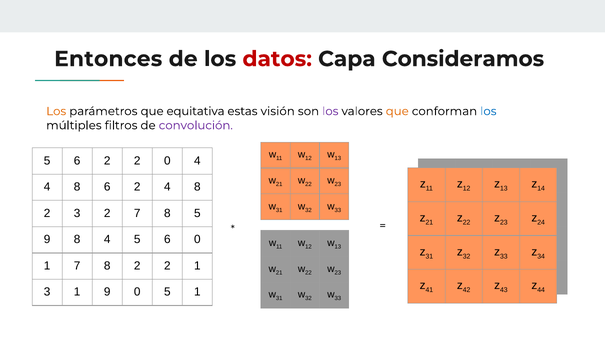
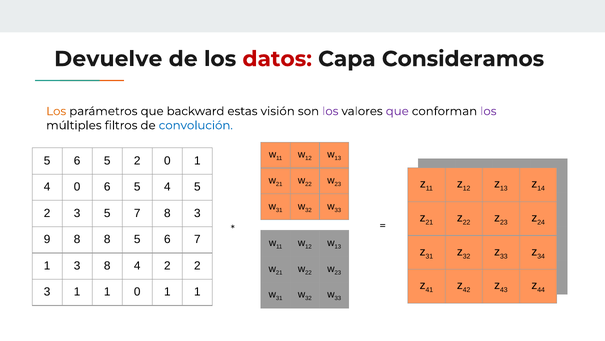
Entonces: Entonces -> Devuelve (108, 59)
equitativa: equitativa -> backward (196, 111)
que colour: orange -> purple (397, 111)
los colour: blue -> purple (488, 111)
convolución colour: purple -> blue (196, 125)
5 6 2: 2 -> 5 (107, 161)
2 0 4: 4 -> 1 (197, 161)
8: 8 -> 0 (77, 187)
2: 2 -> 5 (137, 187)
8: 8 -> 5 (197, 187)
3 2: 2 -> 5 (107, 213)
8 5: 5 -> 3 (197, 213)
8 4: 4 -> 8 (107, 239)
6 0: 0 -> 7 (197, 239)
1 7: 7 -> 3 (77, 265)
2: 2 -> 4 (137, 265)
2 1: 1 -> 2 (197, 265)
3 1 9: 9 -> 1 (107, 292)
5: 5 -> 1 (167, 292)
